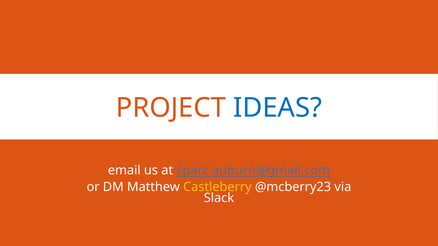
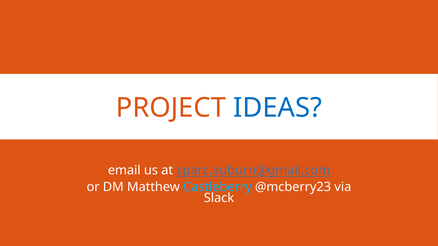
Castleberry colour: yellow -> light blue (217, 187)
